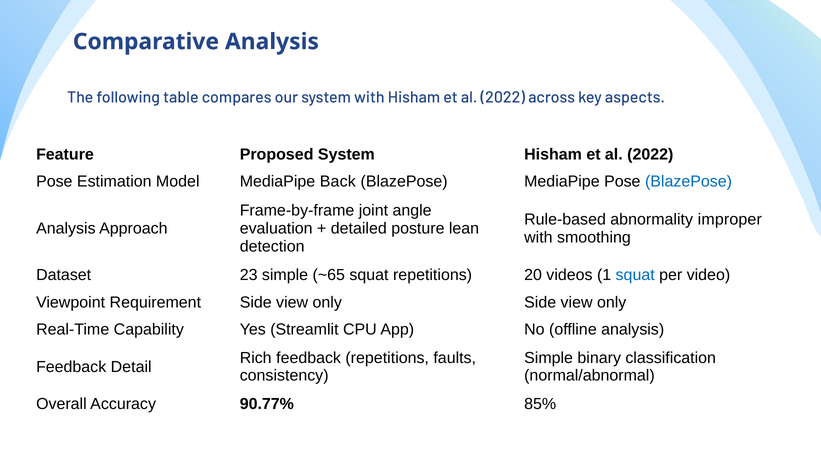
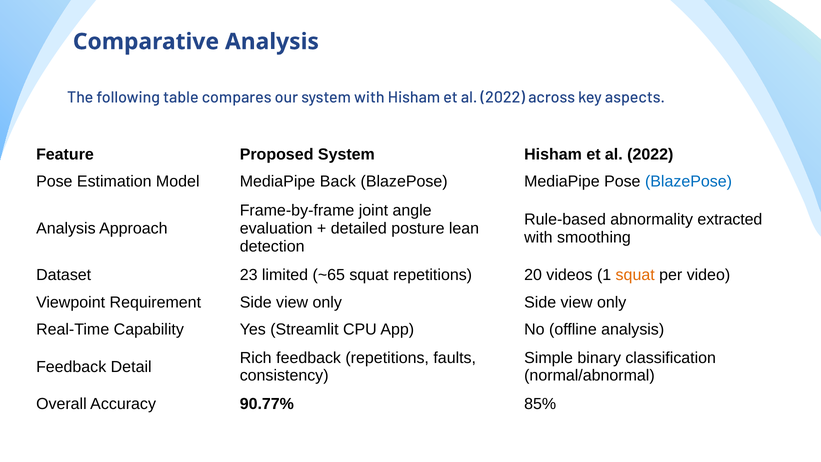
improper: improper -> extracted (730, 219)
23 simple: simple -> limited (285, 275)
squat colour: blue -> orange (635, 275)
